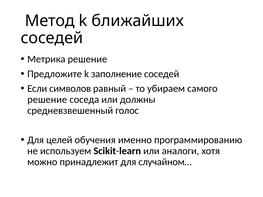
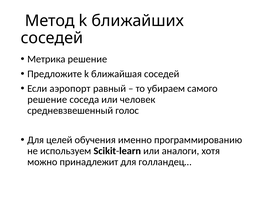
заполнение: заполнение -> ближайшая (116, 74)
символов: символов -> аэропорт (70, 89)
должны: должны -> человек (138, 100)
случайном…: случайном… -> голландец… (165, 162)
